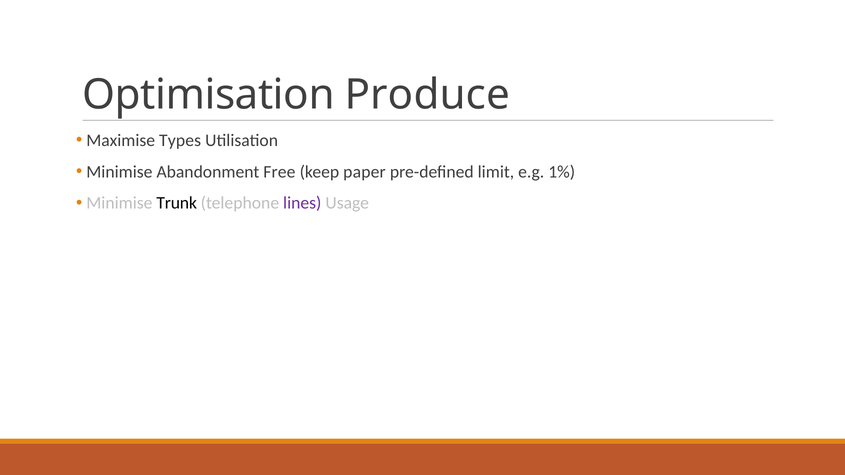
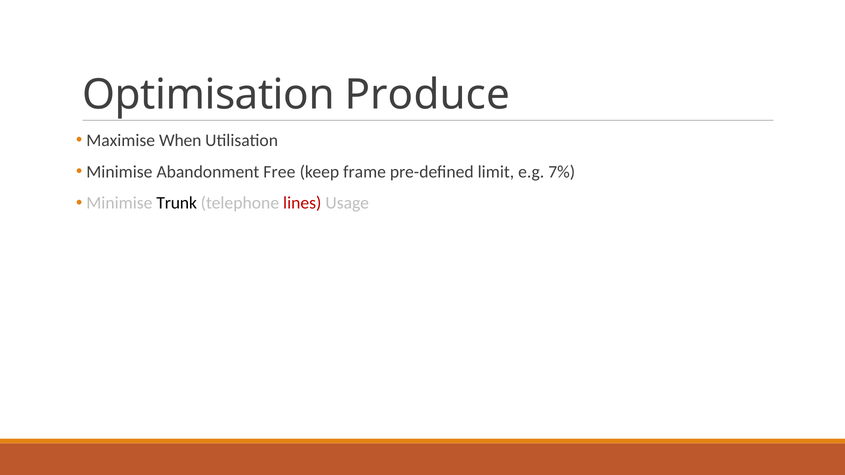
Types: Types -> When (180, 140)
paper: paper -> frame (365, 172)
1%: 1% -> 7% (562, 172)
lines colour: purple -> red (302, 203)
